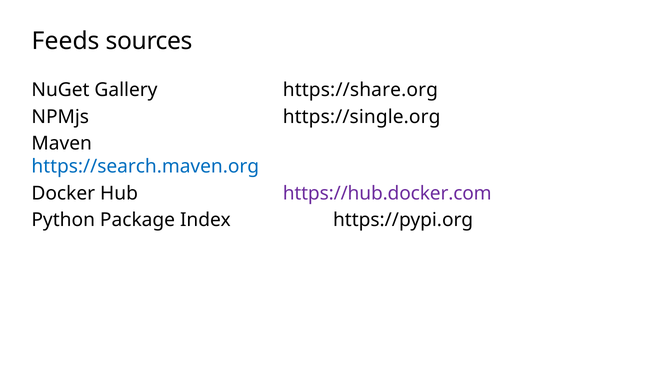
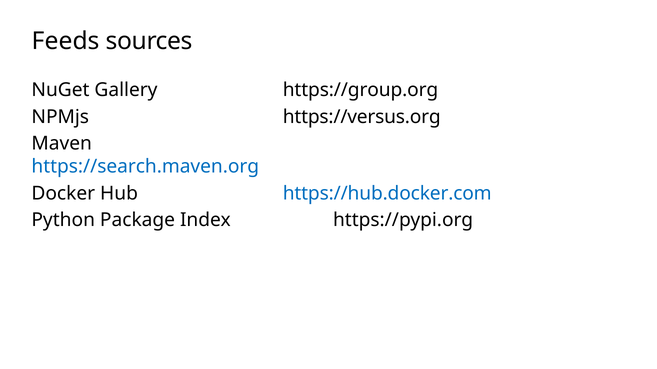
https://share.org: https://share.org -> https://group.org (361, 90)
https://single.org: https://single.org -> https://versus.org (362, 117)
https://hub.docker.com colour: purple -> blue (387, 194)
